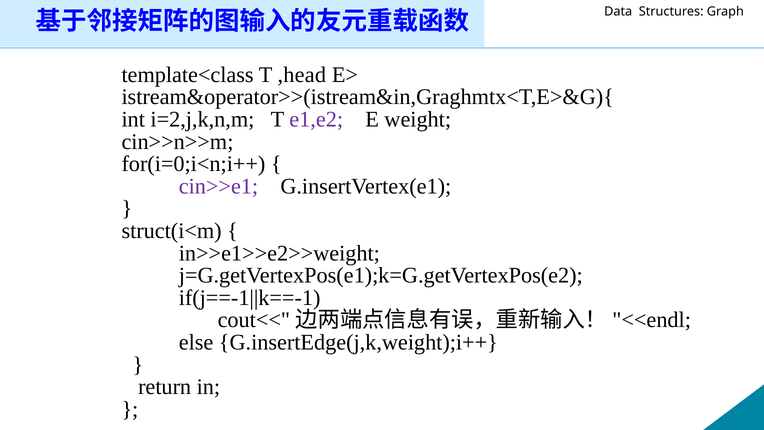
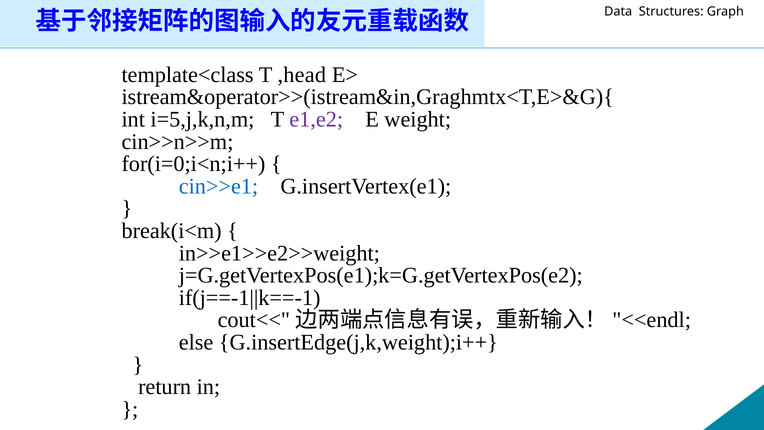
i=2,j,k,n,m: i=2,j,k,n,m -> i=5,j,k,n,m (202, 119)
cin>>e1 colour: purple -> blue (218, 186)
struct(i<m: struct(i<m -> break(i<m (172, 231)
